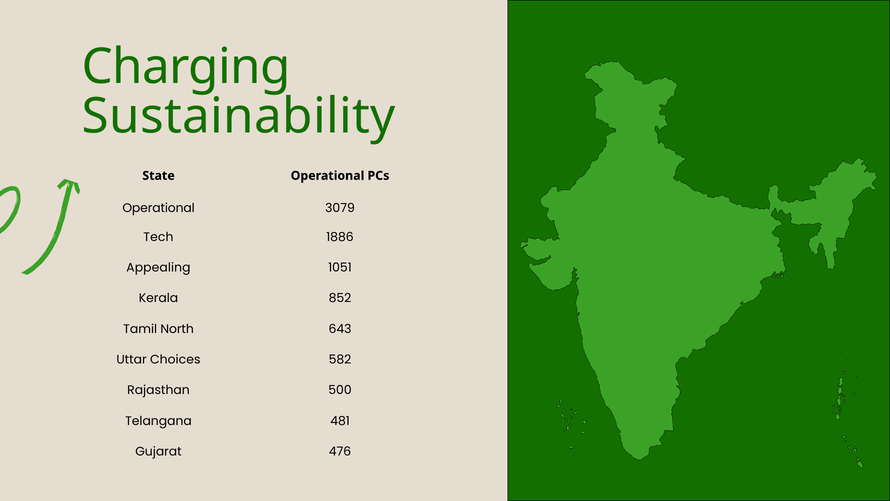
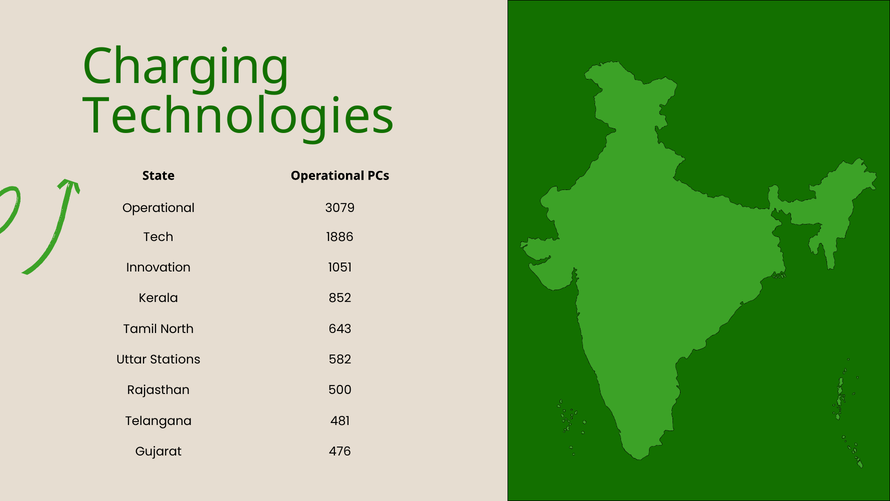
Sustainability: Sustainability -> Technologies (239, 116)
Appealing: Appealing -> Innovation (159, 267)
Choices: Choices -> Stations (175, 359)
